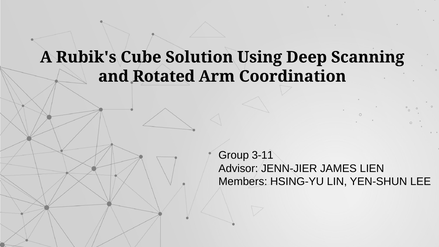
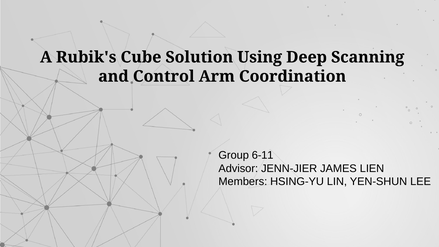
Rotated: Rotated -> Control (164, 76)
3-11: 3-11 -> 6-11 (263, 155)
